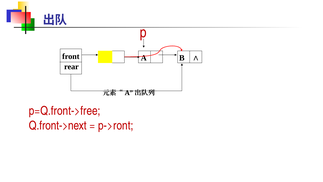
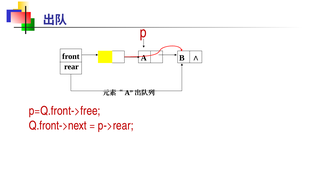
p->ront: p->ront -> p->rear (116, 125)
